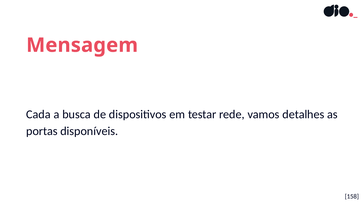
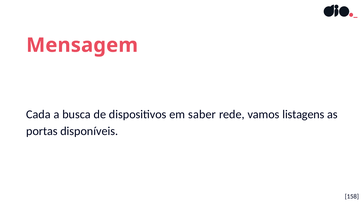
testar: testar -> saber (202, 115)
detalhes: detalhes -> listagens (303, 115)
